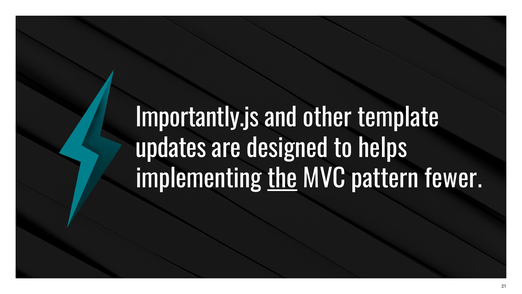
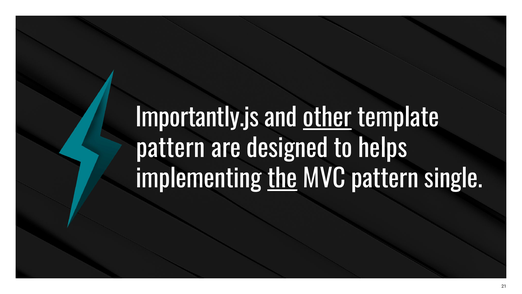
other underline: none -> present (327, 118)
updates: updates -> pattern (171, 149)
fewer: fewer -> single (453, 179)
